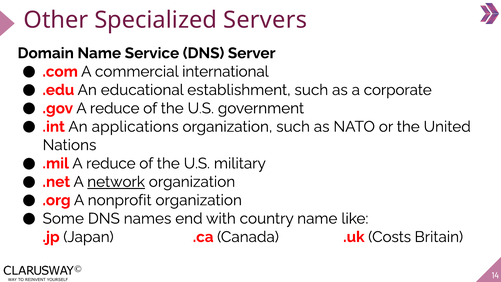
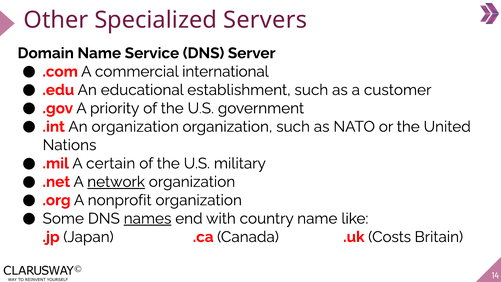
corporate: corporate -> customer (398, 90)
.gov A reduce: reduce -> priority (115, 108)
An applications: applications -> organization (135, 127)
.mil A reduce: reduce -> certain (111, 163)
names underline: none -> present (148, 218)
